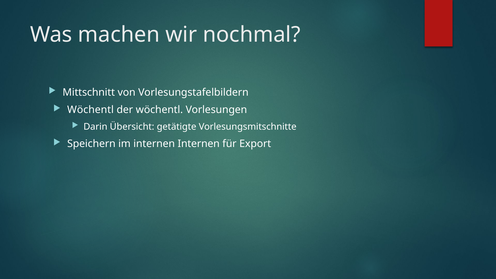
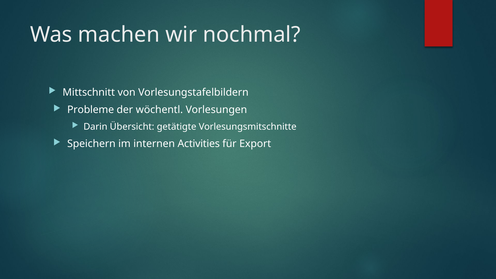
Wöchentl: Wöchentl -> Probleme (91, 110)
internen Internen: Internen -> Activities (199, 144)
